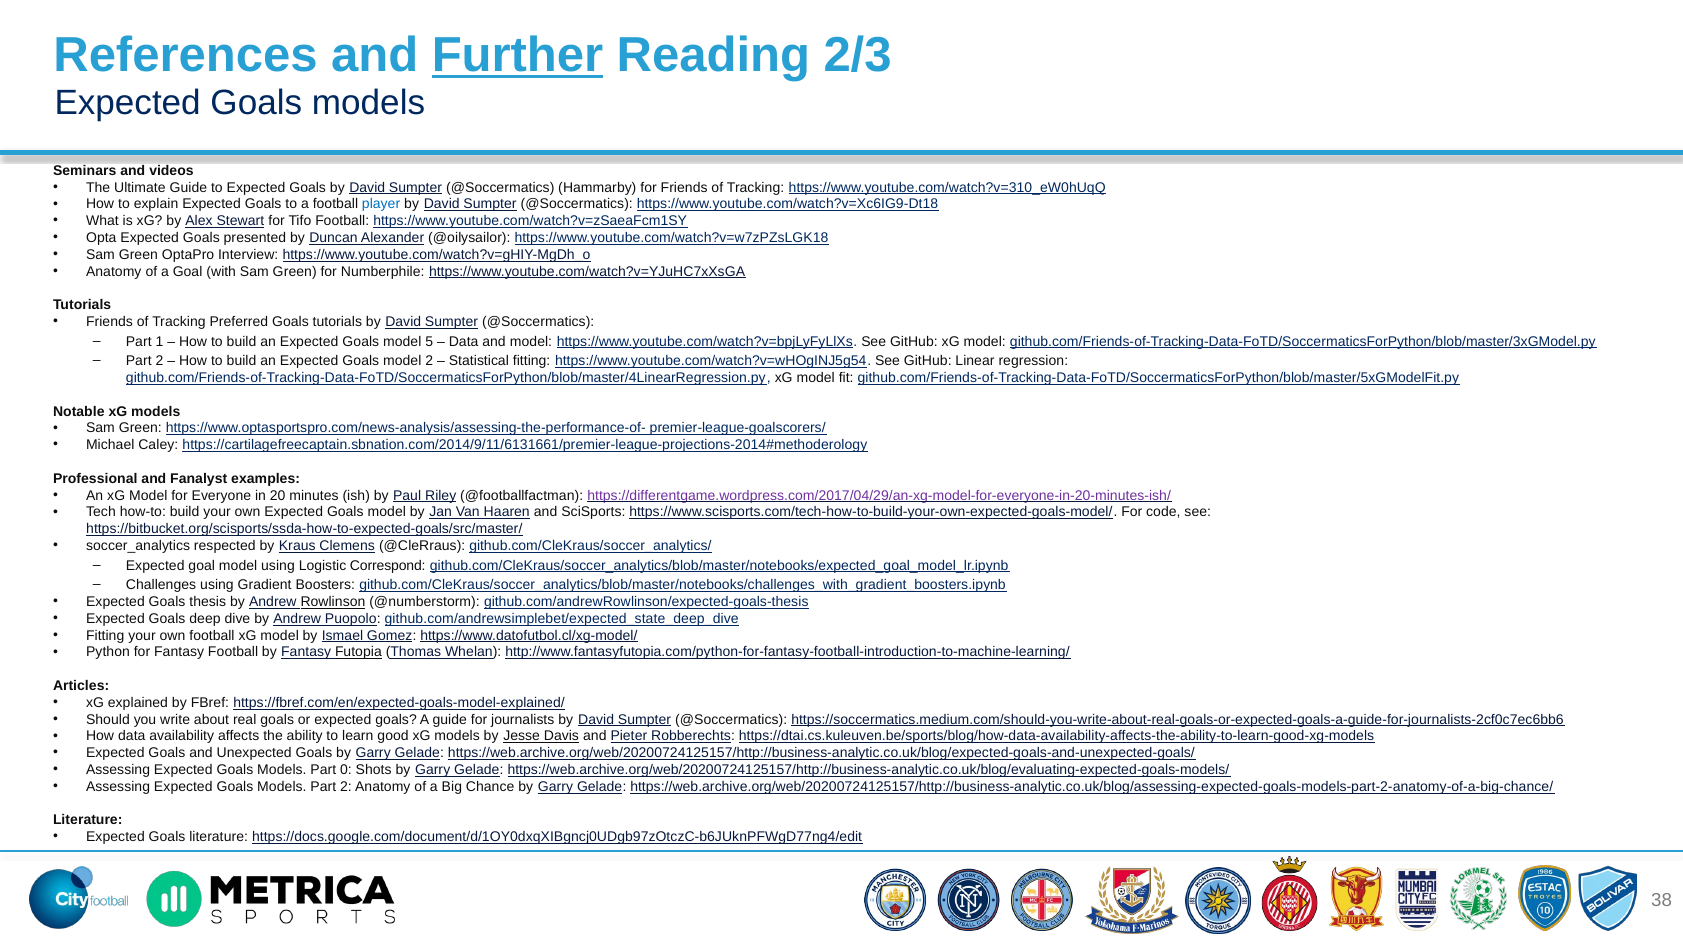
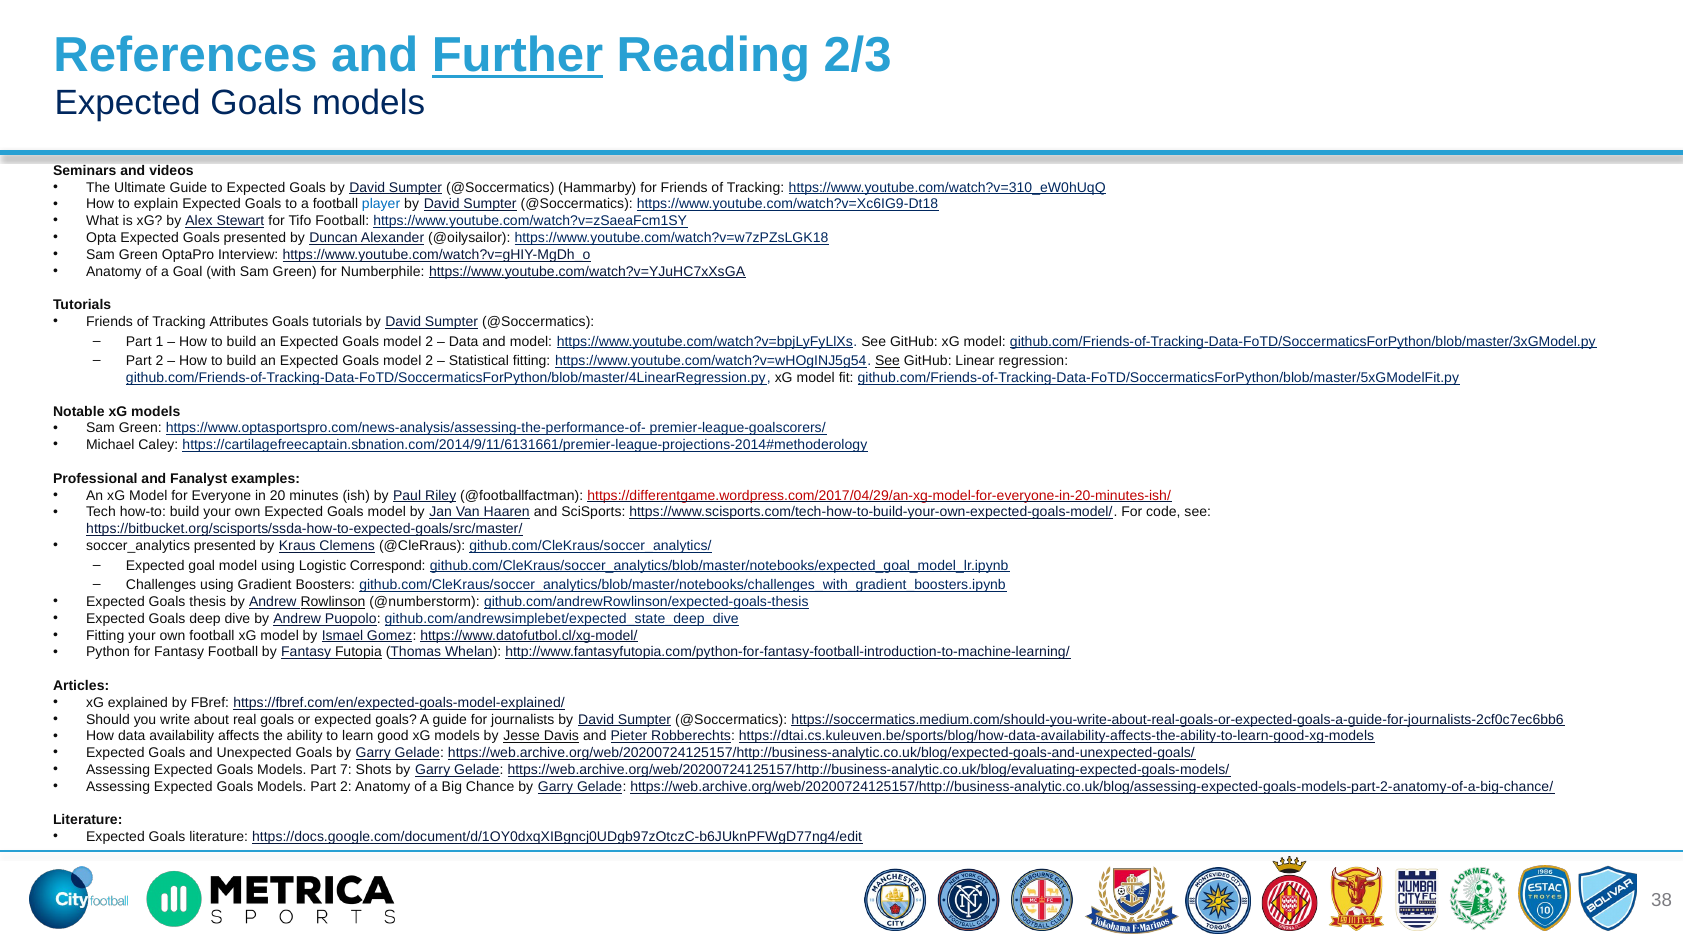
Preferred: Preferred -> Attributes (239, 322)
5: 5 -> 2 (429, 341)
See underline: none -> present (888, 361)
https://differentgame.wordpress.com/2017/04/29/an-xg-model-for-everyone-in-20-minutes-ish/ colour: purple -> red (879, 495)
soccer_analytics respected: respected -> presented (225, 546)
0: 0 -> 7 (346, 770)
